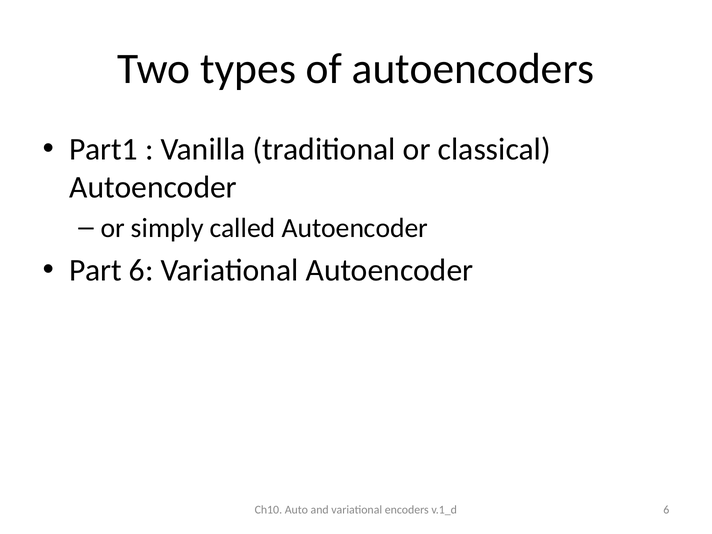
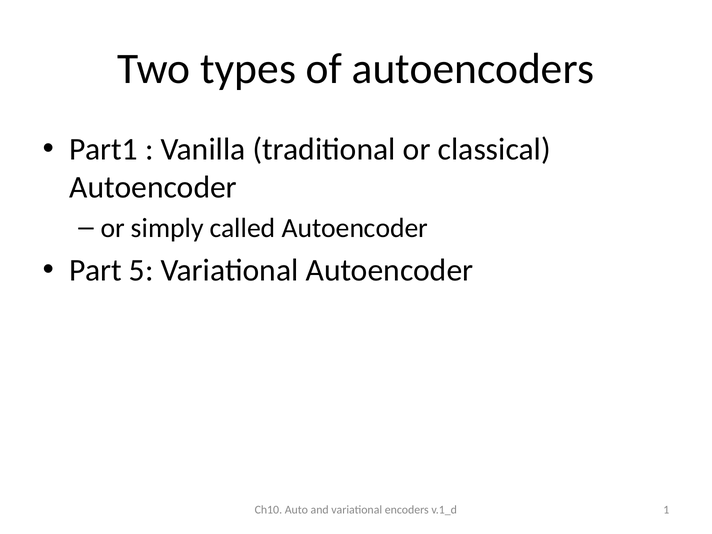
Part 6: 6 -> 5 (141, 270)
v.1_d 6: 6 -> 1 (666, 510)
